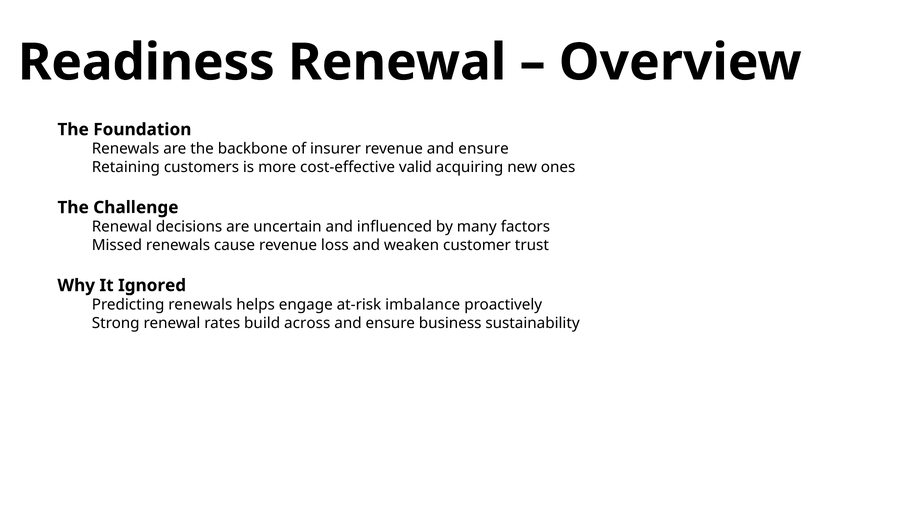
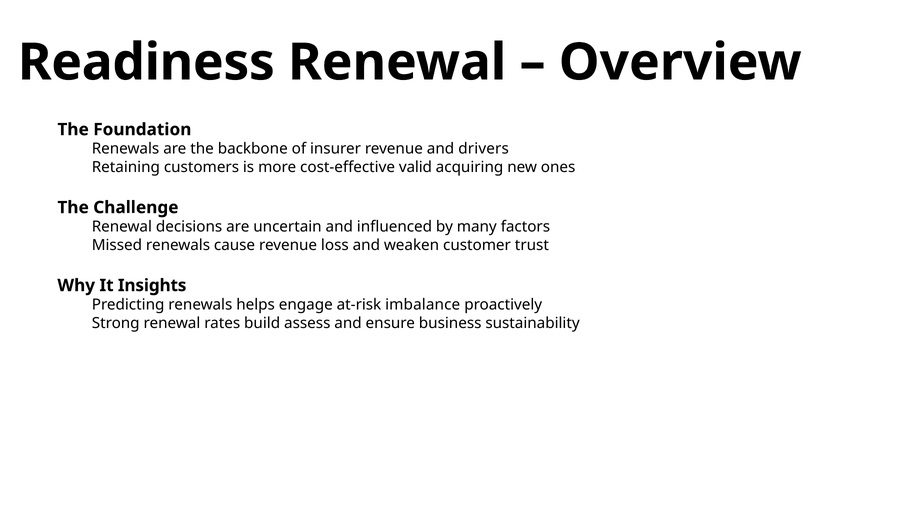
revenue and ensure: ensure -> drivers (484, 149)
Ignored: Ignored -> Insights (152, 285)
across: across -> assess (307, 323)
